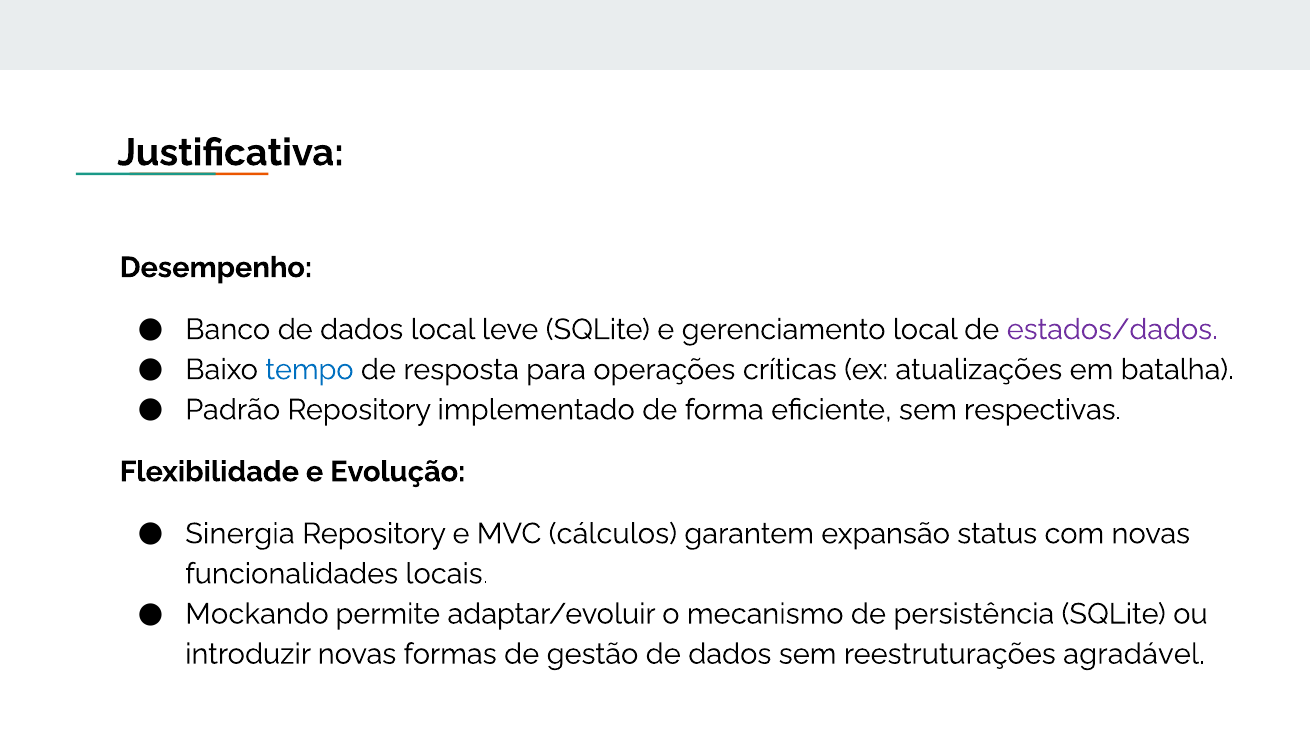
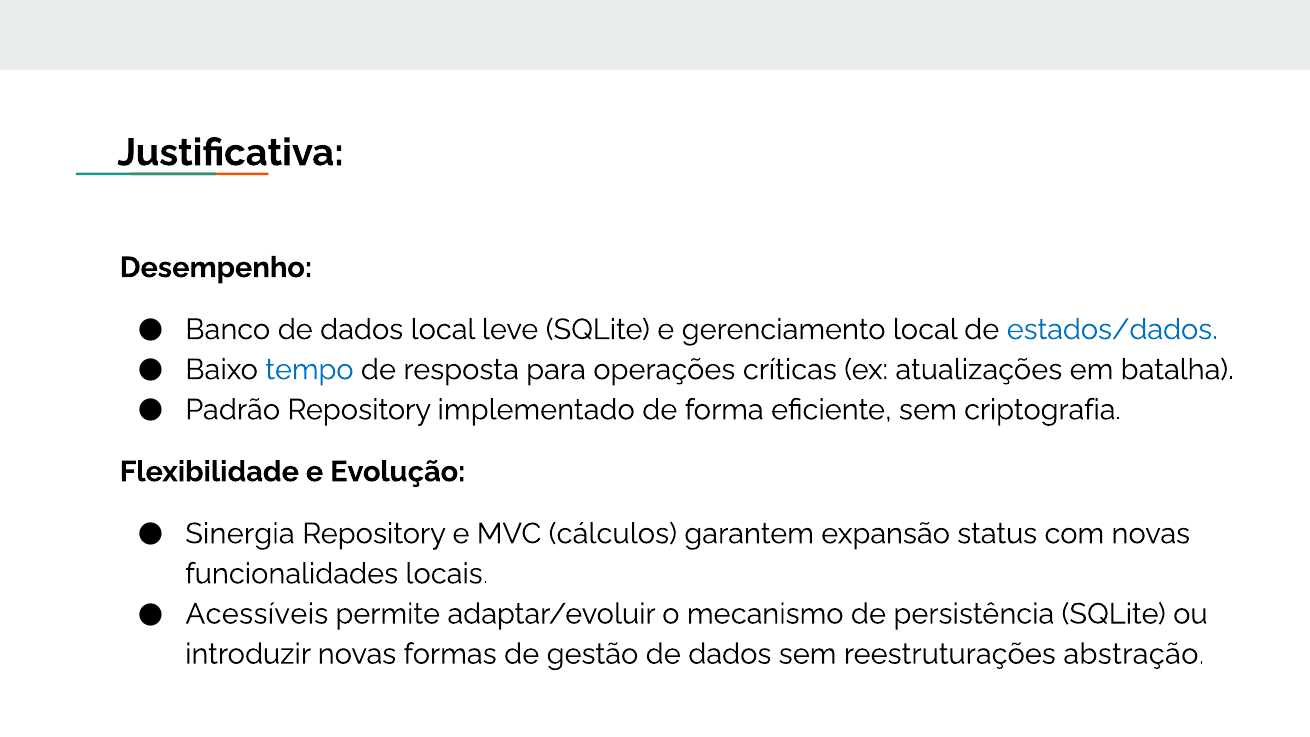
estados/dados colour: purple -> blue (1112, 329)
respectivas: respectivas -> criptografia (1042, 410)
Mockando: Mockando -> Acessíveis (257, 614)
agradável: agradável -> abstração (1134, 654)
